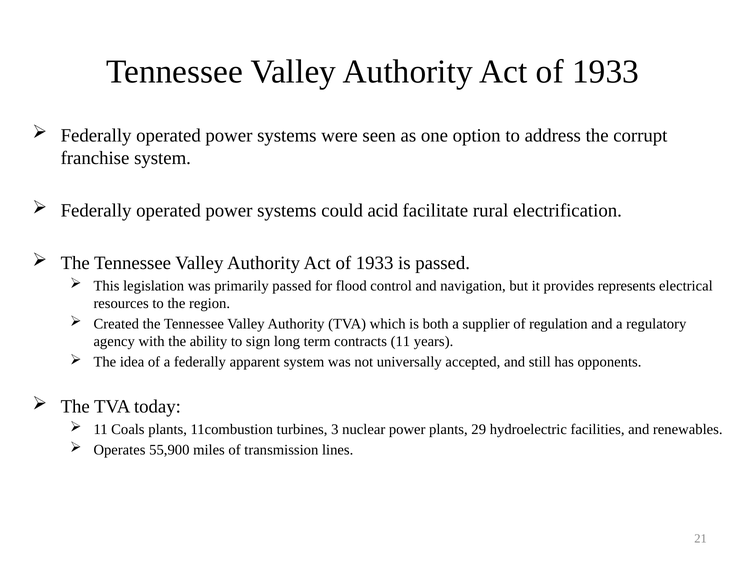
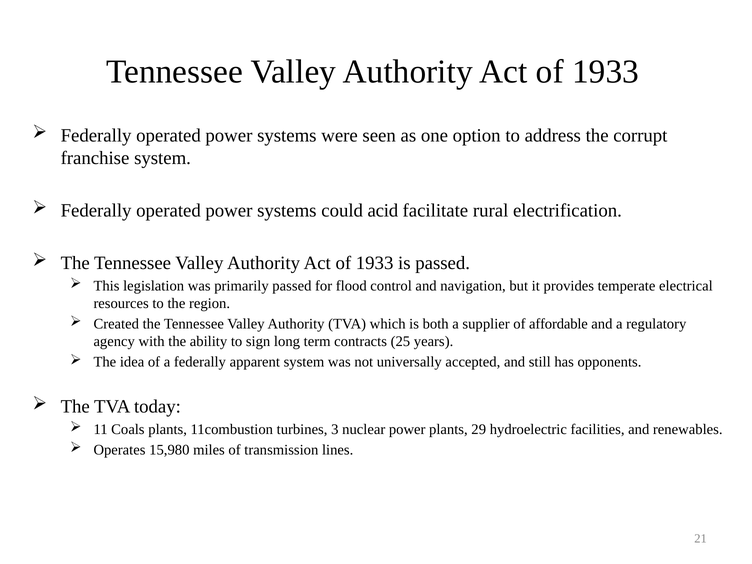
represents: represents -> temperate (627, 286)
regulation: regulation -> affordable (558, 324)
contracts 11: 11 -> 25 (400, 342)
55,900: 55,900 -> 15,980 (169, 450)
